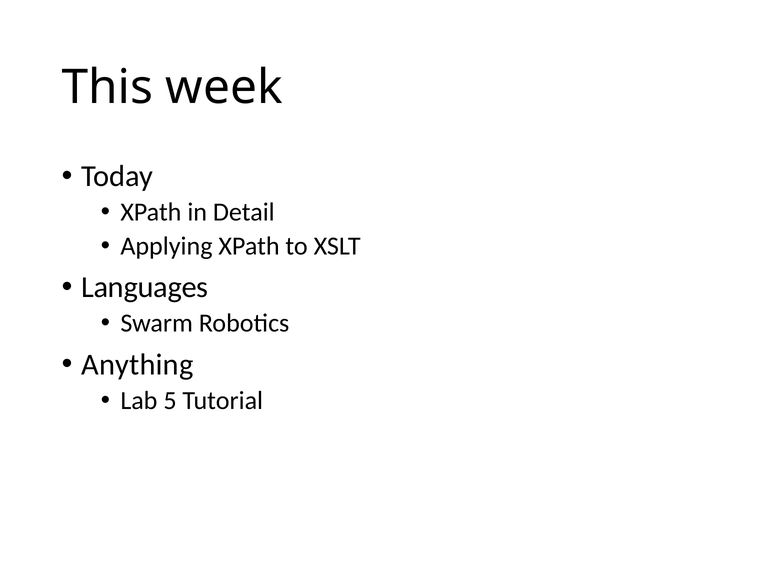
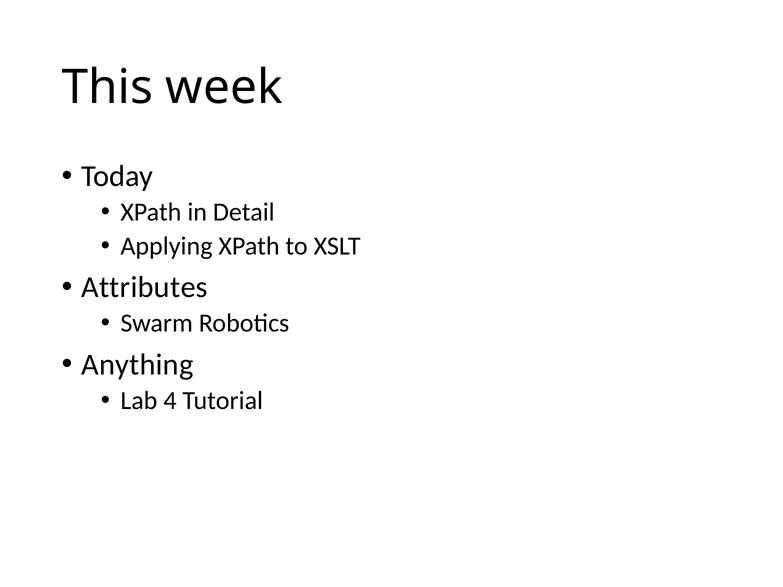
Languages: Languages -> Attributes (145, 287)
5: 5 -> 4 (170, 401)
